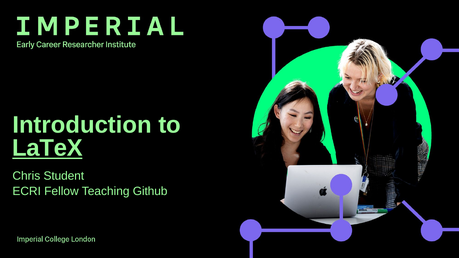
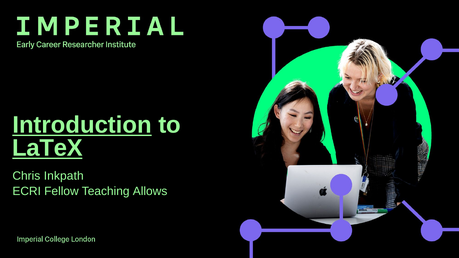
Introduction underline: none -> present (82, 125)
Student: Student -> Inkpath (64, 176)
Github: Github -> Allows (150, 191)
